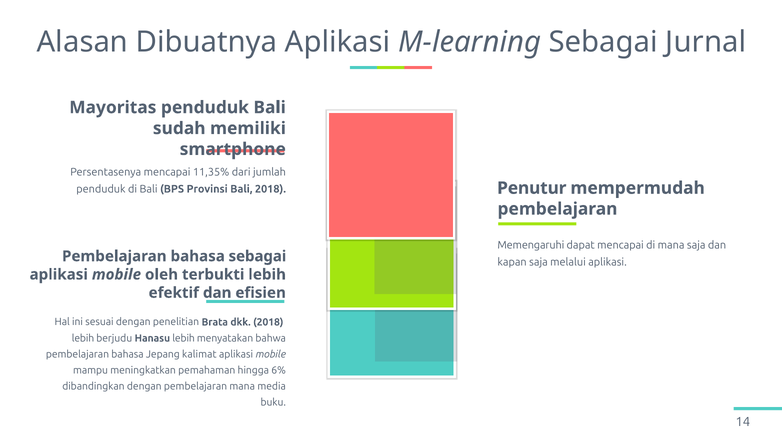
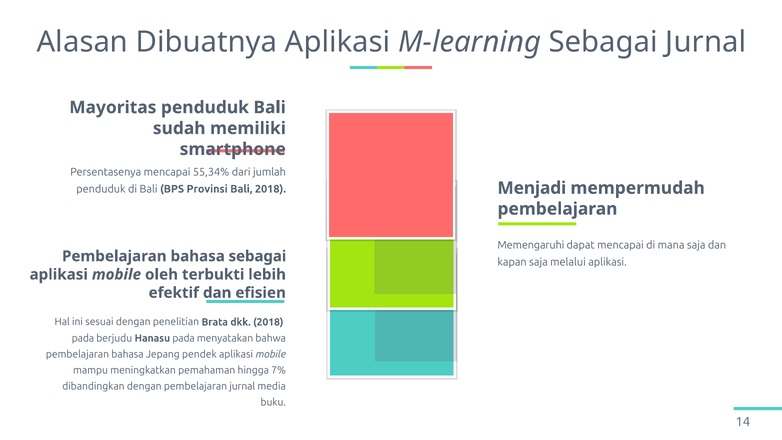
11,35%: 11,35% -> 55,34% (211, 172)
Penutur: Penutur -> Menjadi (532, 188)
lebih: lebih -> pada (83, 338)
Hanasu lebih: lebih -> pada (184, 338)
kalimat: kalimat -> pendek (199, 354)
6%: 6% -> 7% (279, 370)
pembelajaran mana: mana -> jurnal (242, 386)
